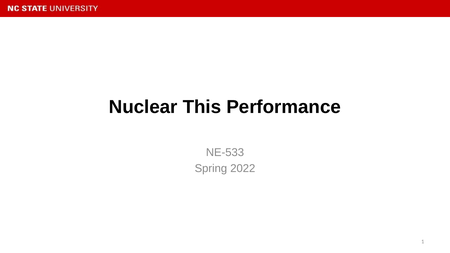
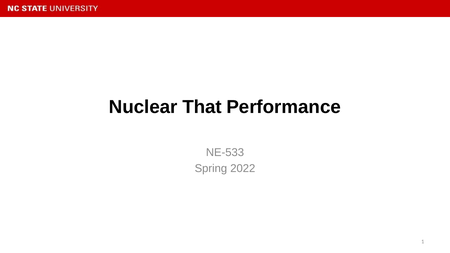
This: This -> That (202, 107)
